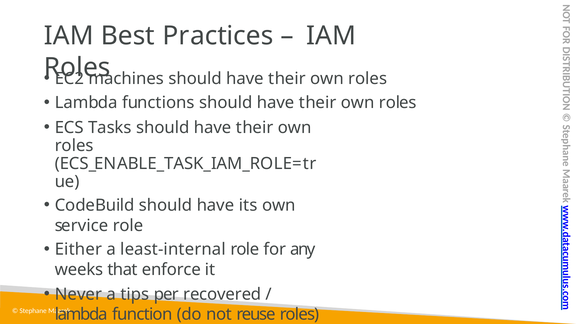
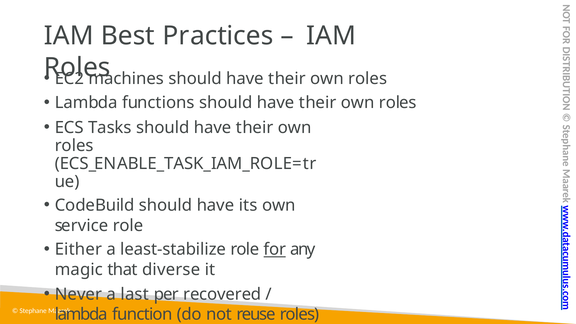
least-internal: least-internal -> least-stabilize (173, 249)
for underline: none -> present (275, 249)
weeks: weeks -> magic (79, 270)
enforce: enforce -> diverse (171, 270)
tips: tips -> last (135, 294)
